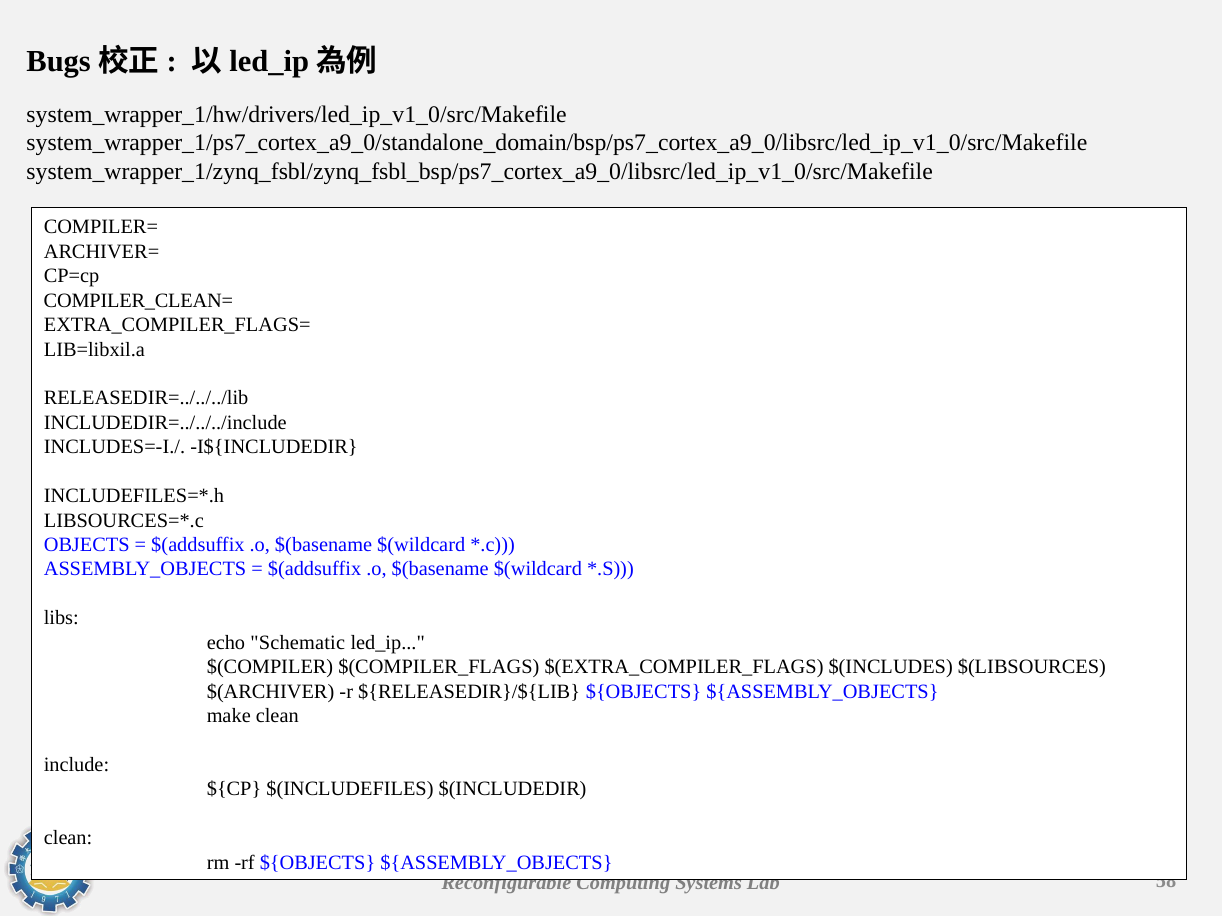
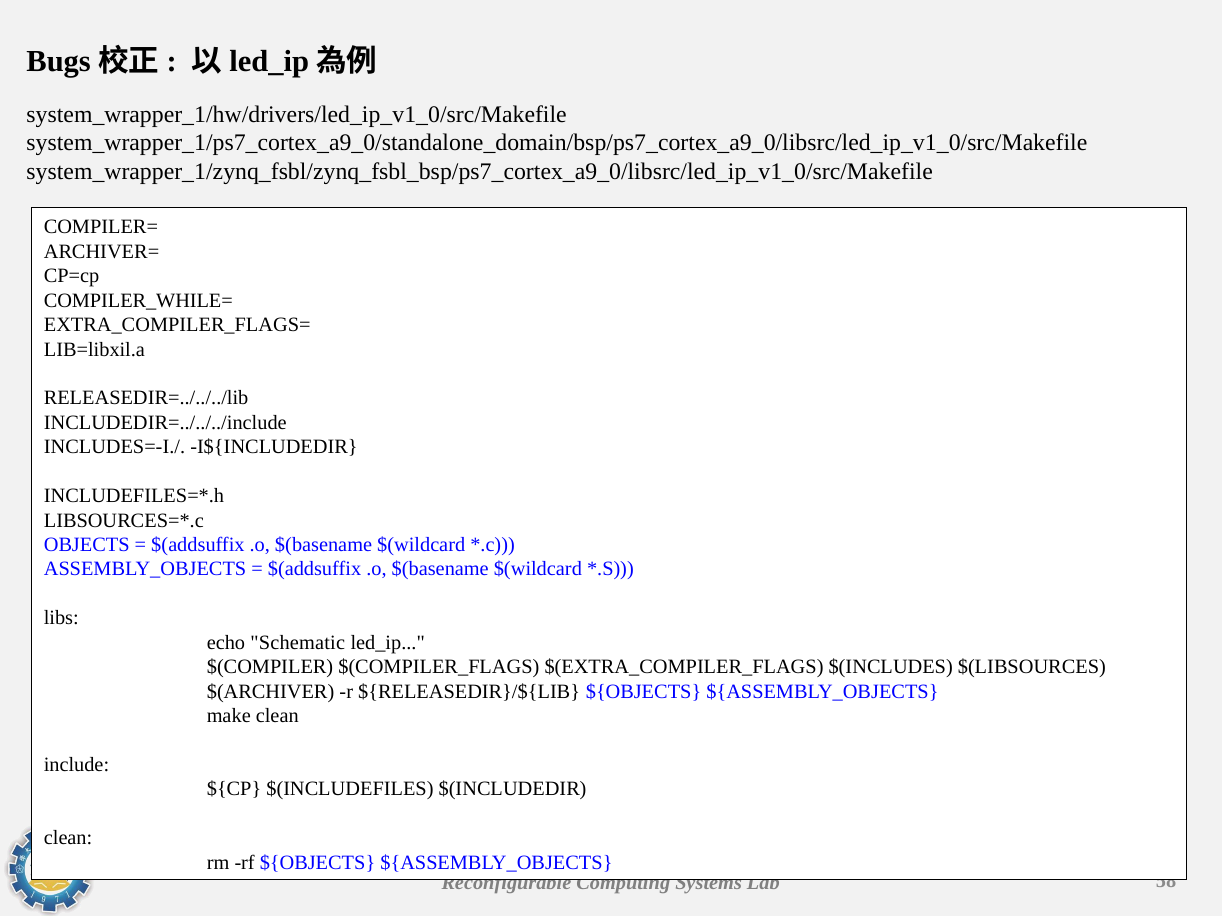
COMPILER_CLEAN=: COMPILER_CLEAN= -> COMPILER_WHILE= (138, 301)
